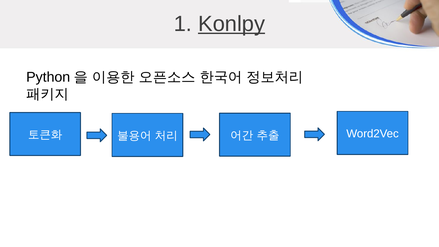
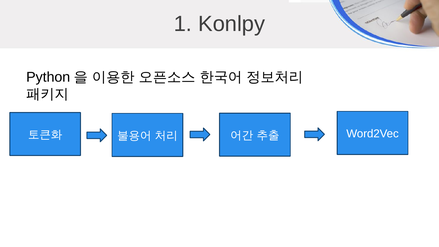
Konlpy underline: present -> none (232, 24)
